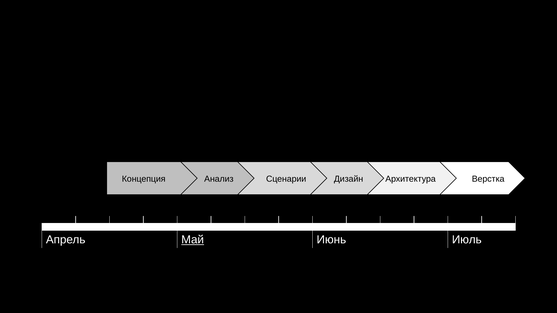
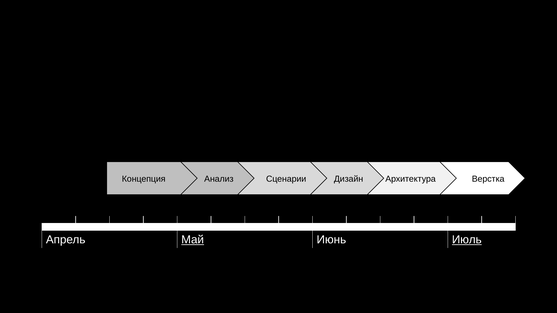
Июль underline: none -> present (467, 240)
